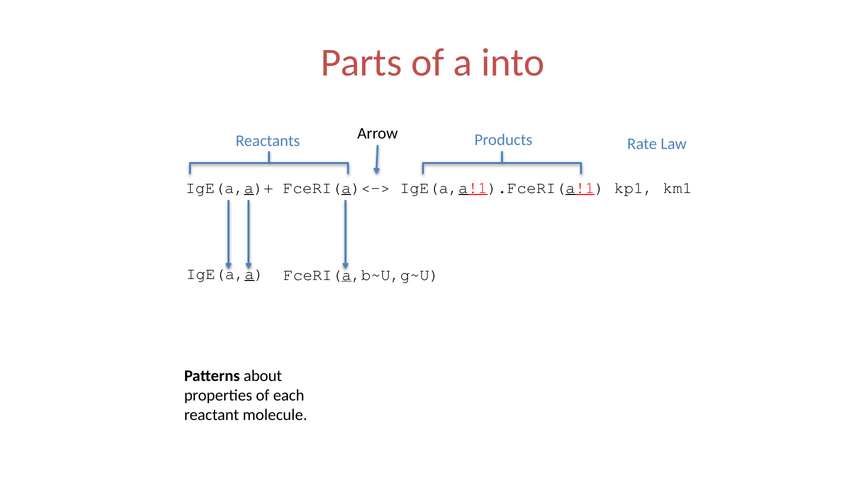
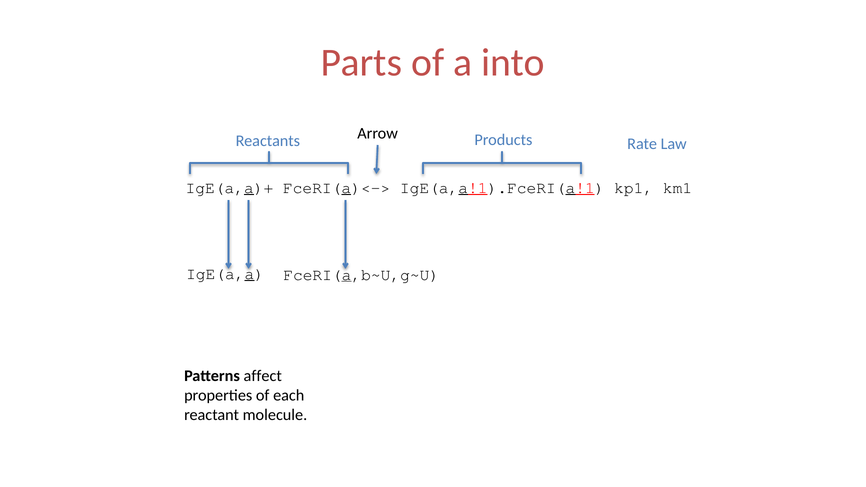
about: about -> affect (263, 376)
